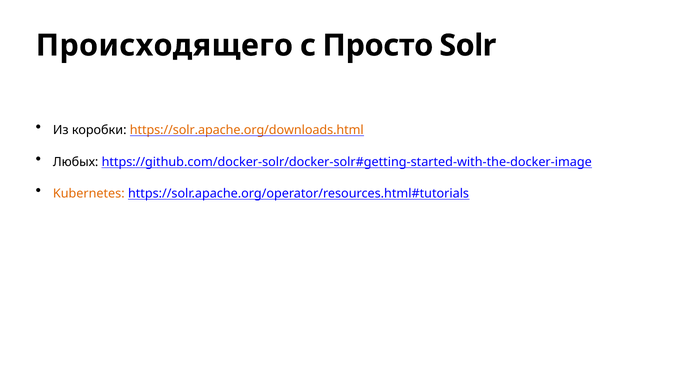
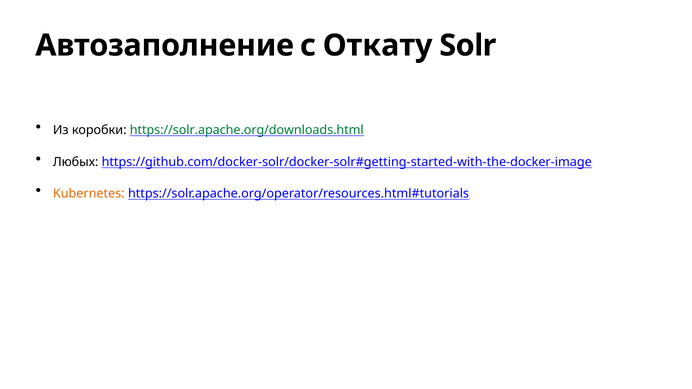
Происходящего: Происходящего -> Автозаполнение (165, 45)
Просто: Просто -> Откату (378, 45)
https://solr.apache.org/downloads.html colour: orange -> green (247, 130)
